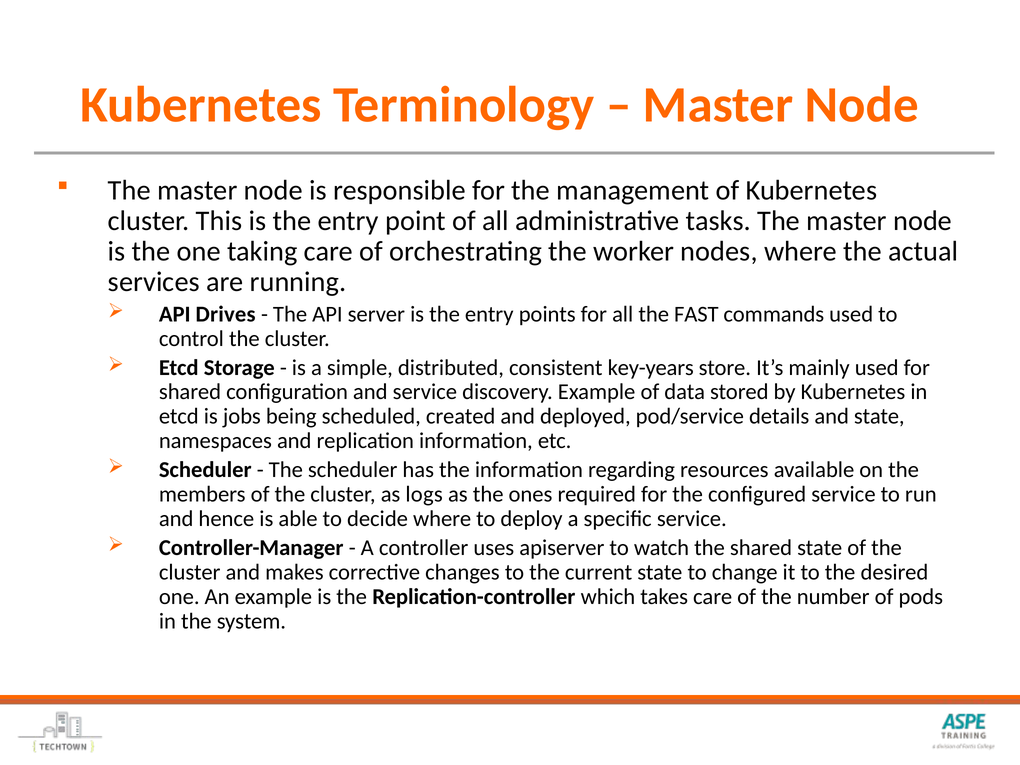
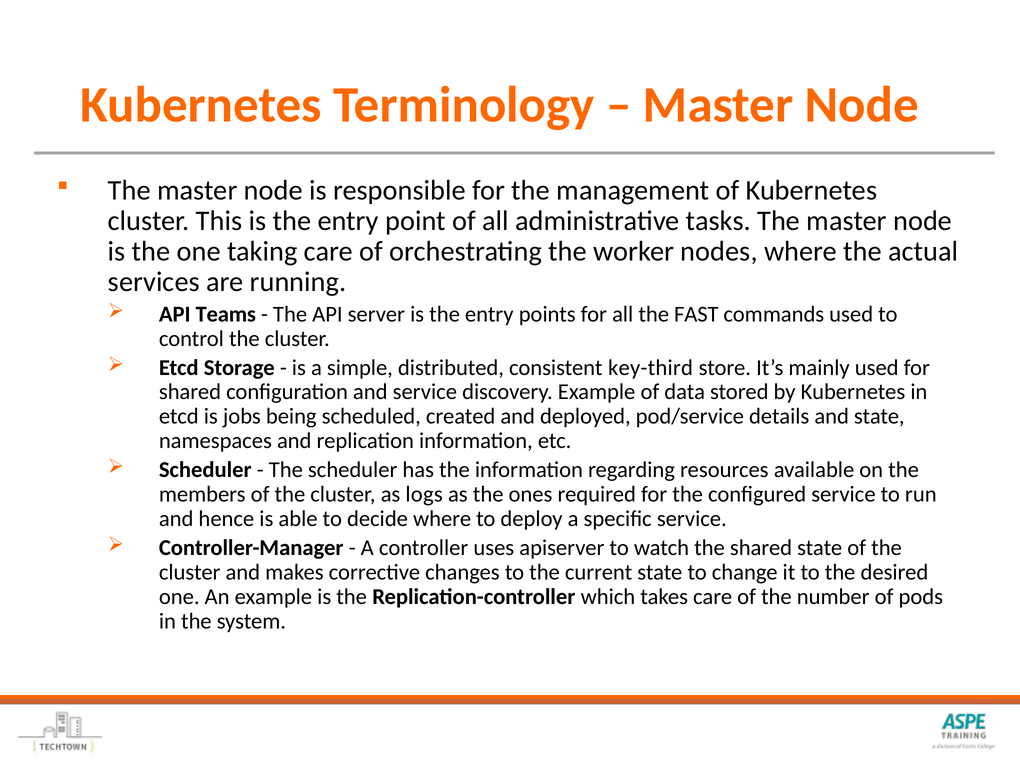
Drives: Drives -> Teams (226, 314)
key-years: key-years -> key-third (650, 368)
